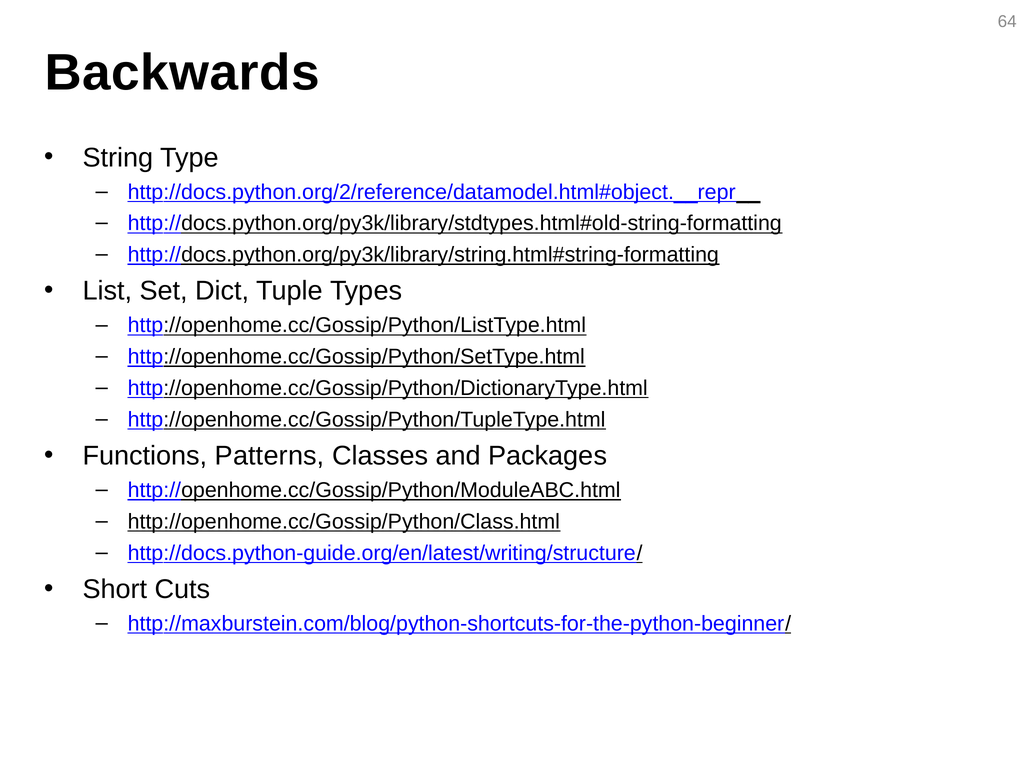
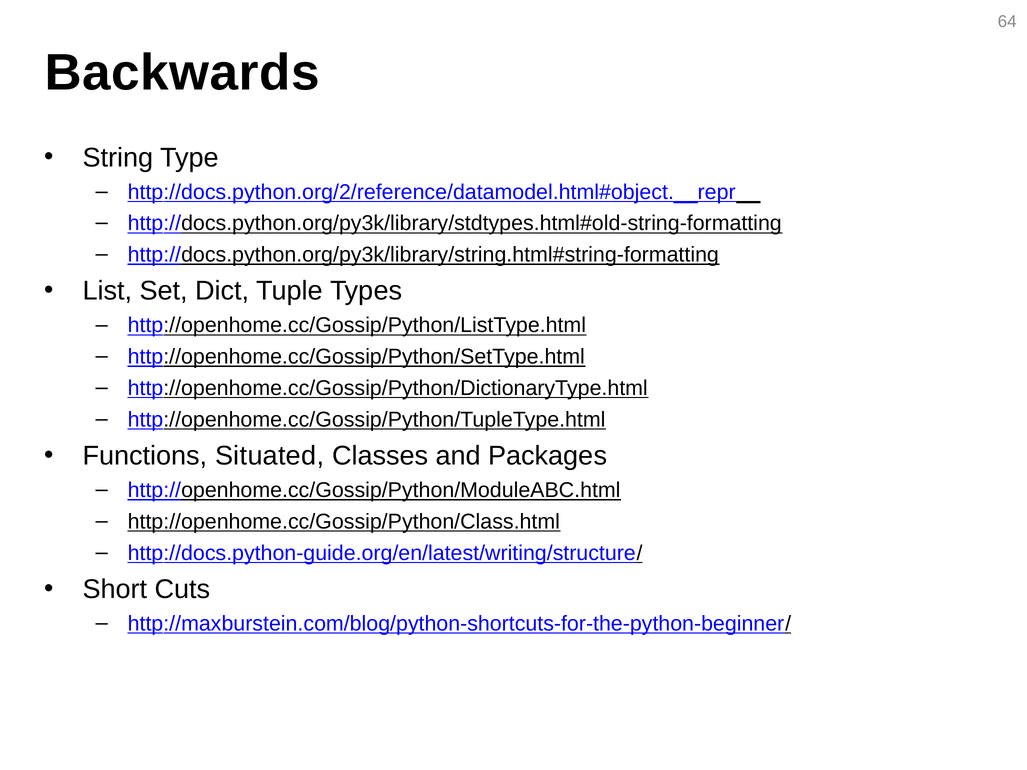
Patterns: Patterns -> Situated (270, 456)
